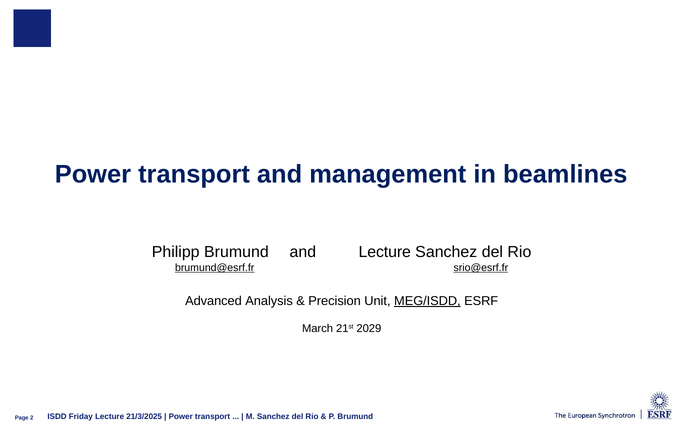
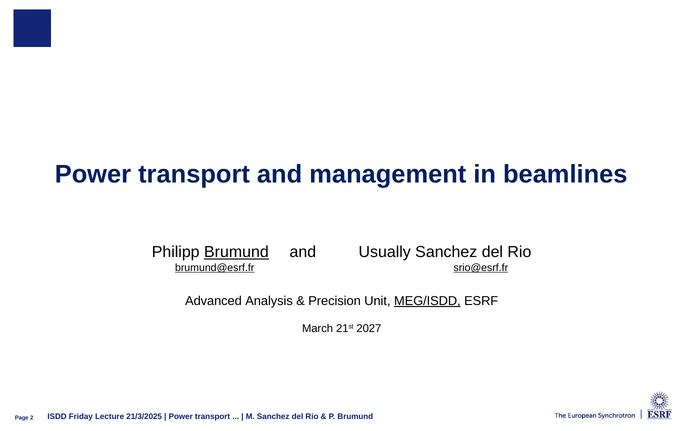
Brumund underline: none -> present (236, 252)
and Lecture: Lecture -> Usually (385, 252)
2029: 2029 -> 2027 (369, 328)
